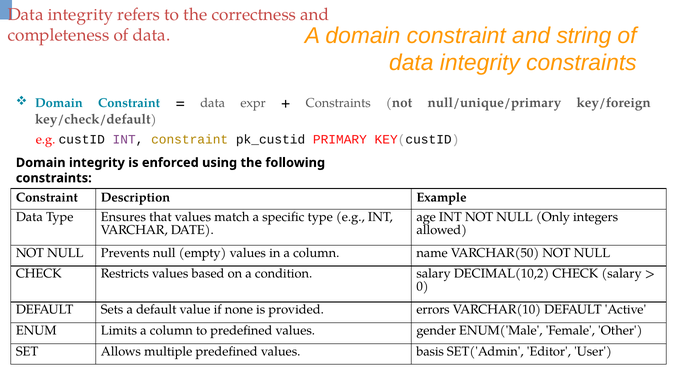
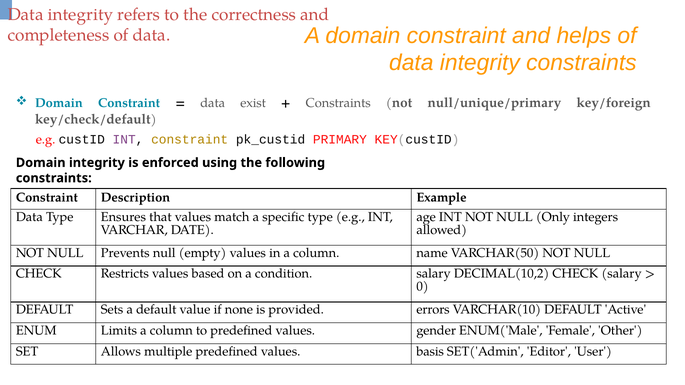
string: string -> helps (584, 36)
expr: expr -> exist (253, 103)
